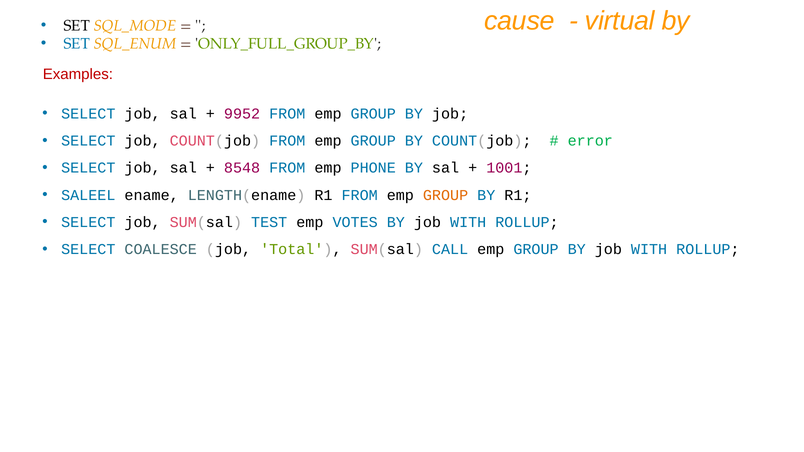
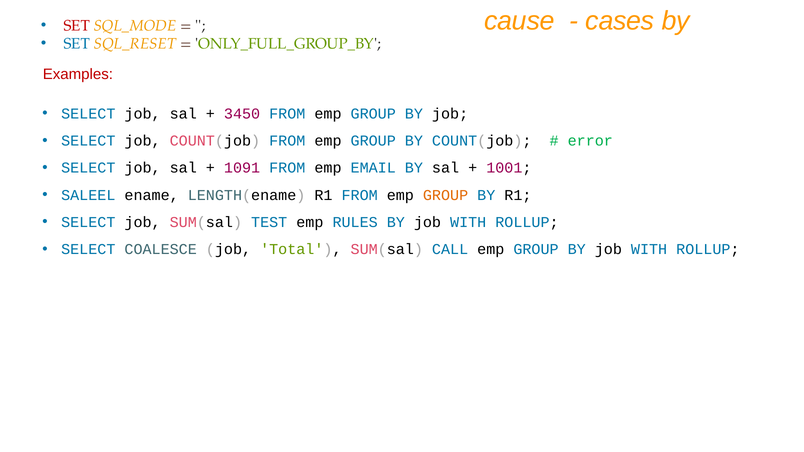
virtual: virtual -> cases (620, 21)
SET colour: black -> red (77, 26)
SQL_ENUM: SQL_ENUM -> SQL_RESET (135, 44)
9952: 9952 -> 3450 (242, 114)
8548: 8548 -> 1091 (242, 168)
PHONE: PHONE -> EMAIL (373, 168)
VOTES: VOTES -> RULES (355, 222)
